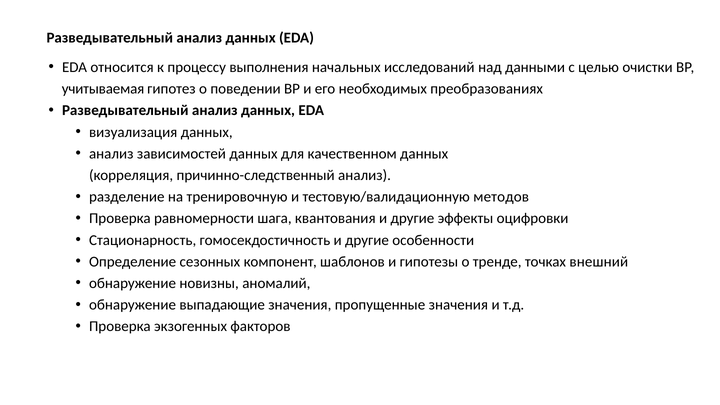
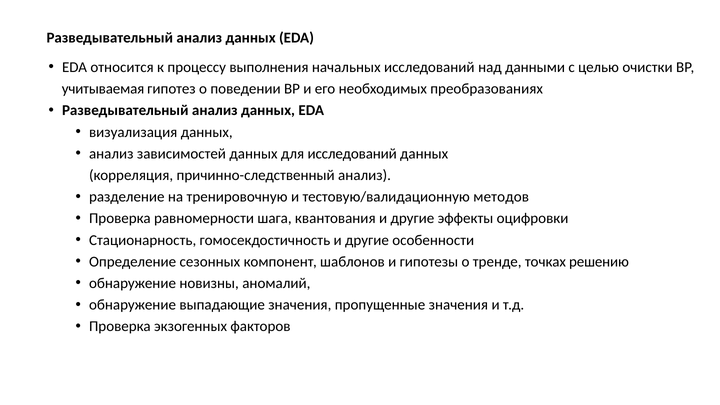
для качественном: качественном -> исследований (352, 154)
внешний: внешний -> решению (599, 262)
